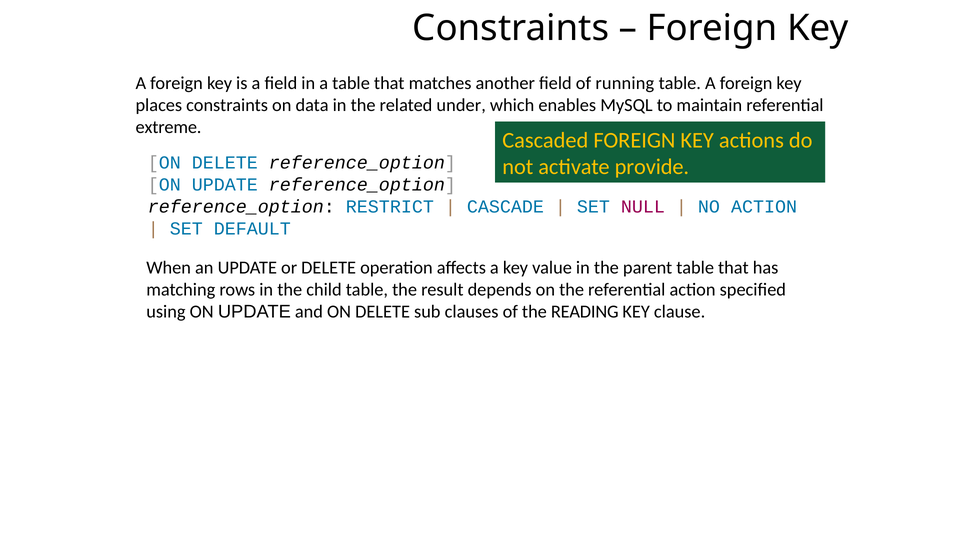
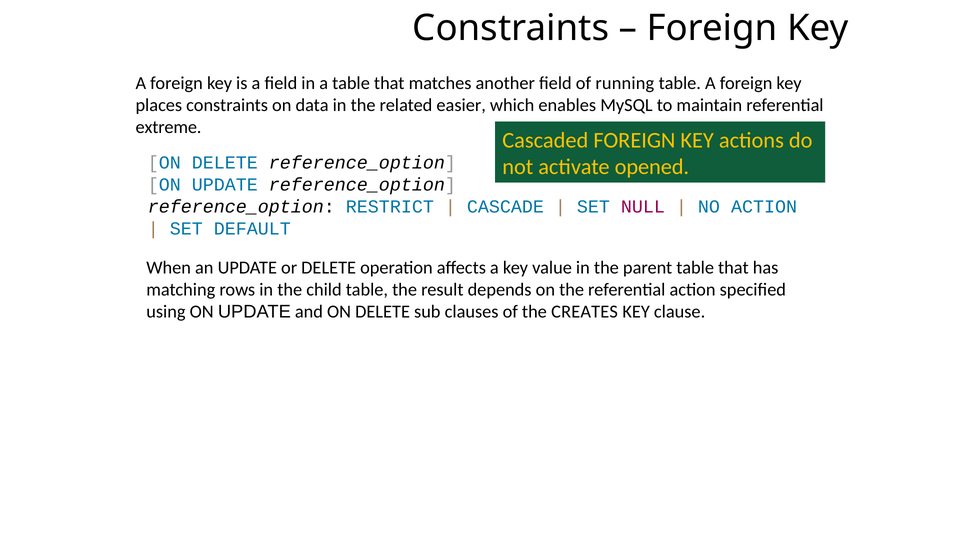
under: under -> easier (461, 105)
provide: provide -> opened (652, 167)
READING: READING -> CREATES (585, 312)
